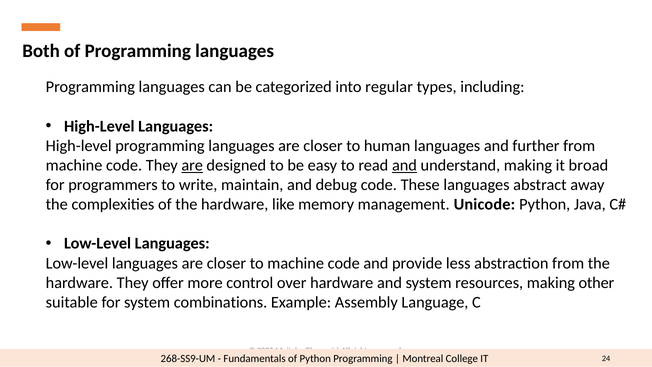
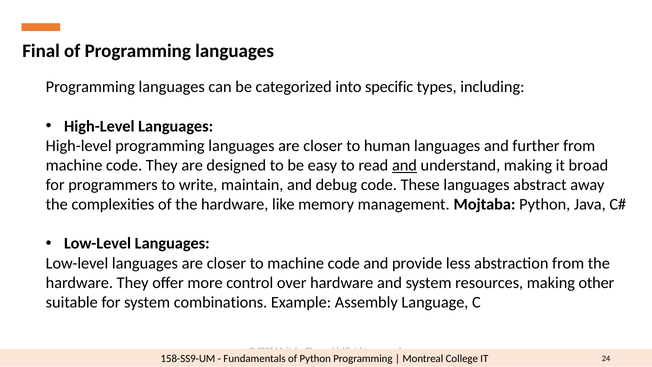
Both: Both -> Final (41, 51)
regular: regular -> specific (389, 87)
are underline: present -> none (192, 165)
management Unicode: Unicode -> Mojtaba (485, 204)
268-SS9-UM: 268-SS9-UM -> 158-SS9-UM (188, 358)
